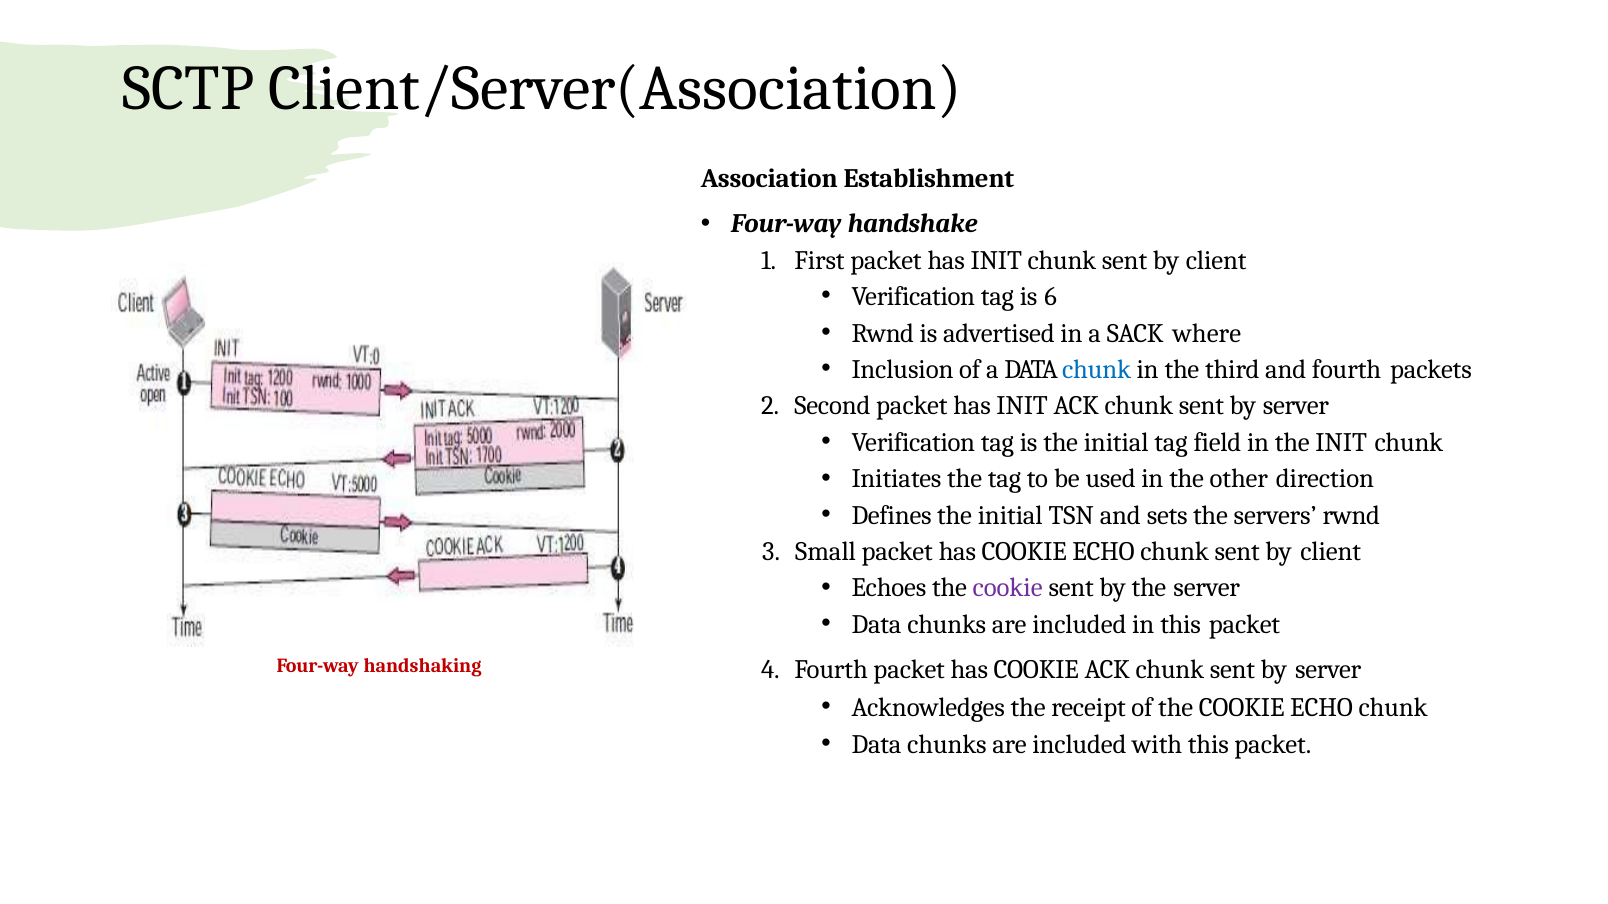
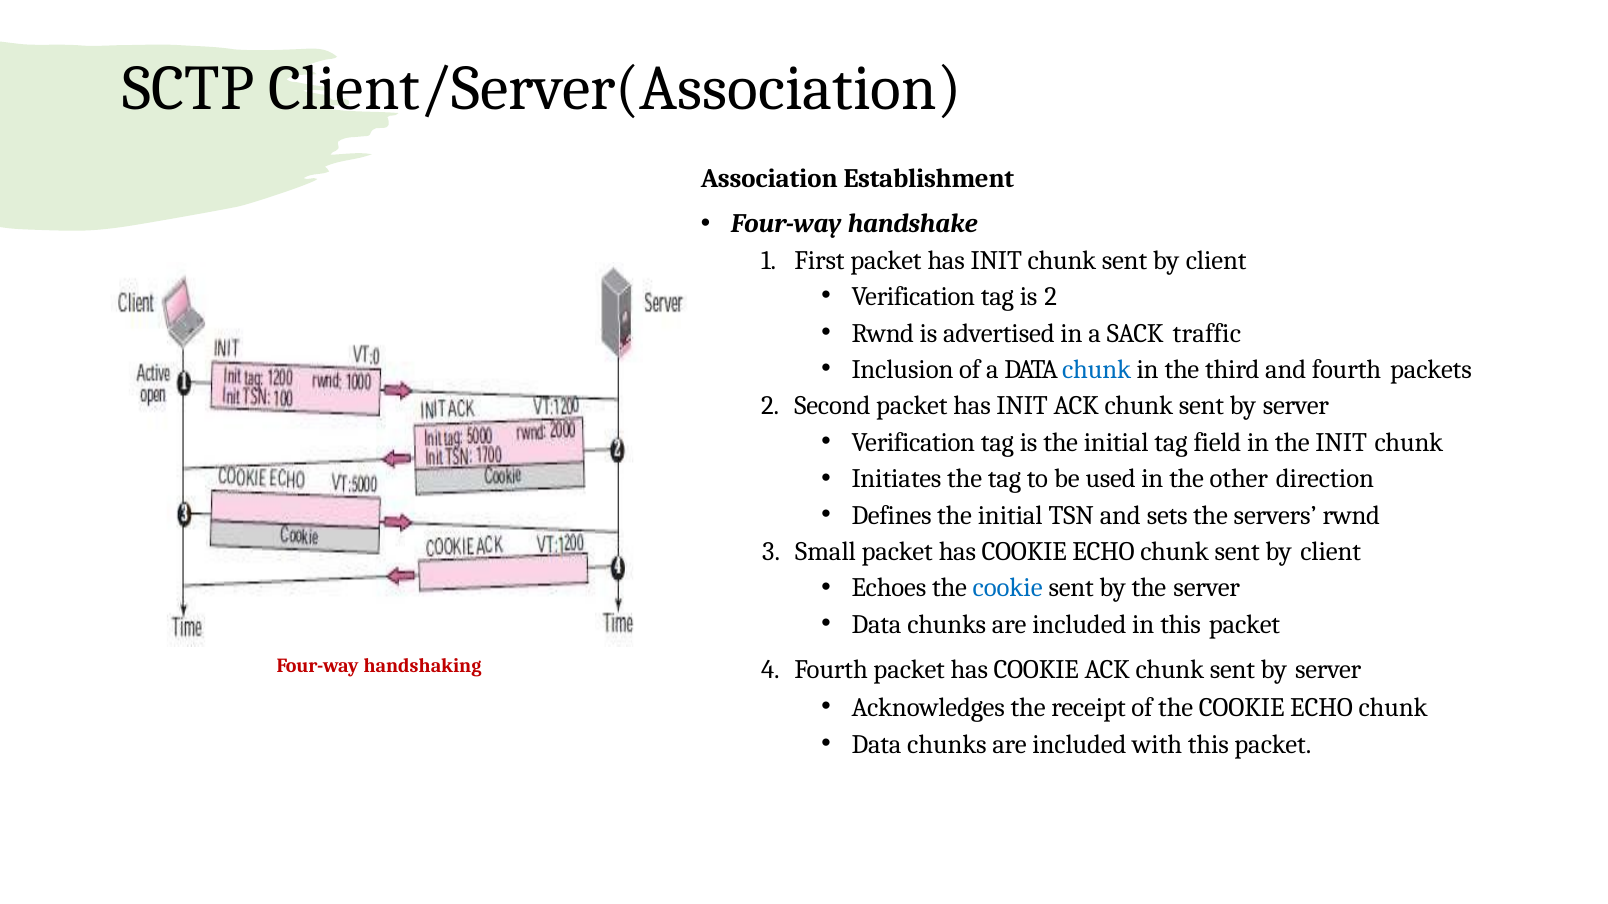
is 6: 6 -> 2 (1051, 297)
where: where -> traffic (1207, 333)
cookie colour: purple -> blue (1008, 588)
